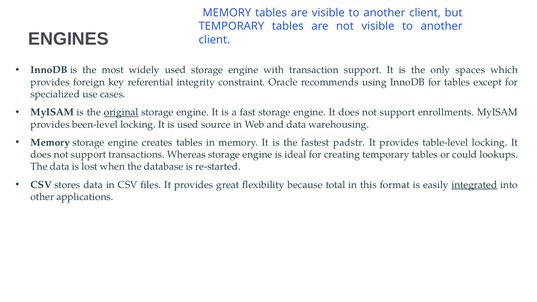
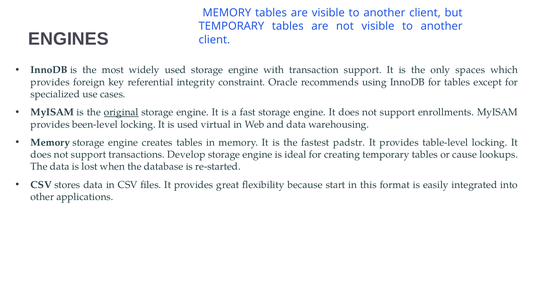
source: source -> virtual (216, 124)
Whereas: Whereas -> Develop (186, 155)
could: could -> cause (465, 155)
total: total -> start (335, 185)
integrated underline: present -> none (474, 185)
